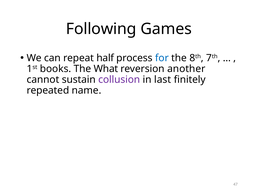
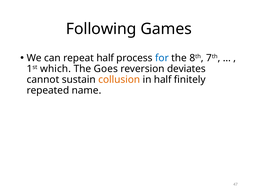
books: books -> which (55, 69)
What: What -> Goes (106, 69)
another: another -> deviates (186, 69)
collusion colour: purple -> orange (119, 80)
in last: last -> half (163, 80)
